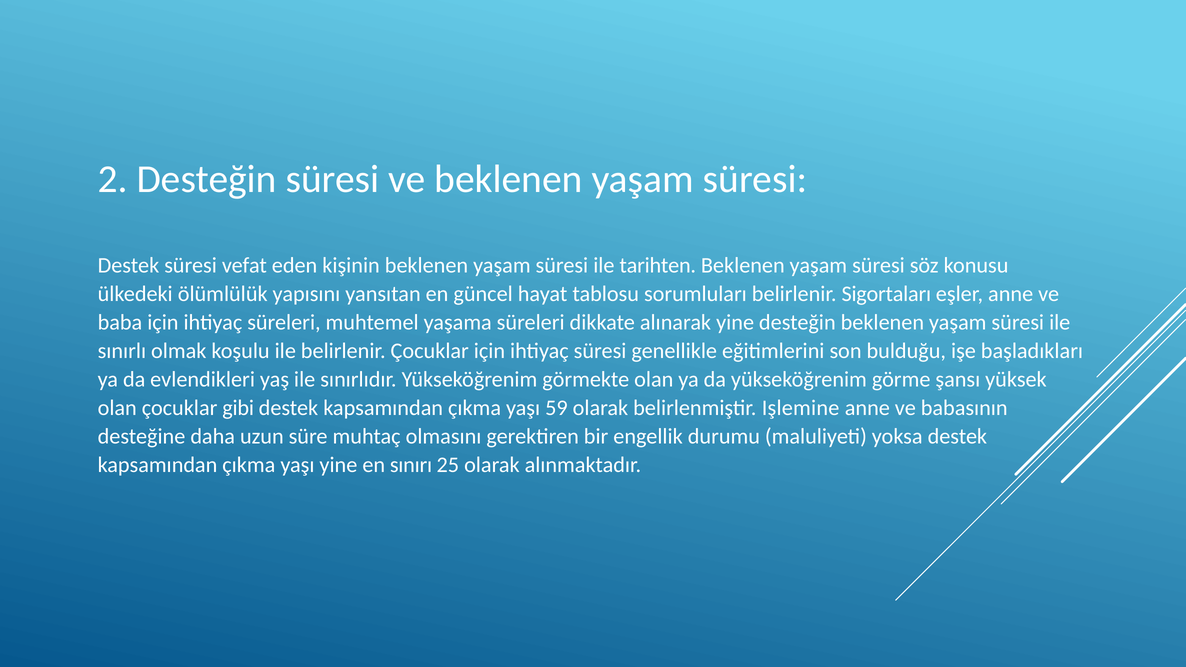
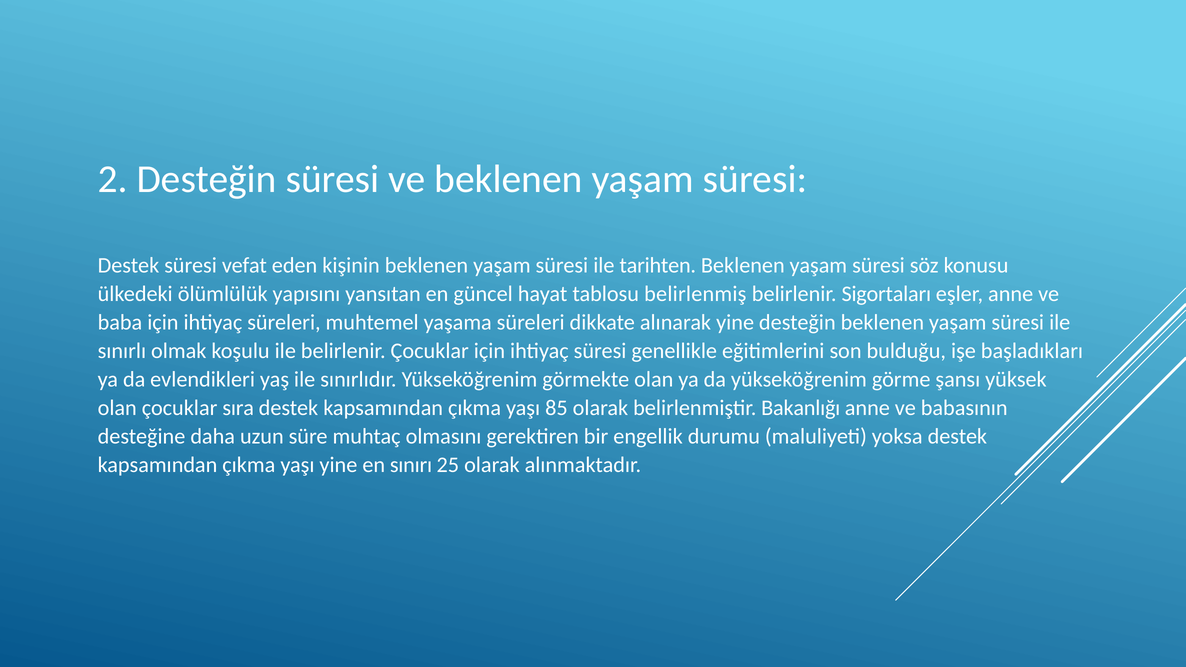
sorumluları: sorumluları -> belirlenmiş (695, 294)
gibi: gibi -> sıra (238, 408)
59: 59 -> 85 (556, 408)
Işlemine: Işlemine -> Bakanlığı (801, 408)
